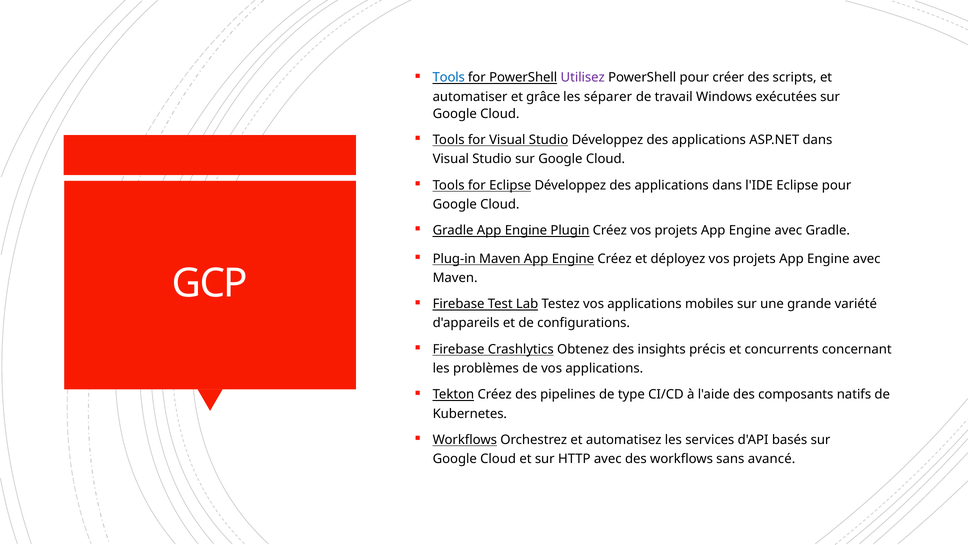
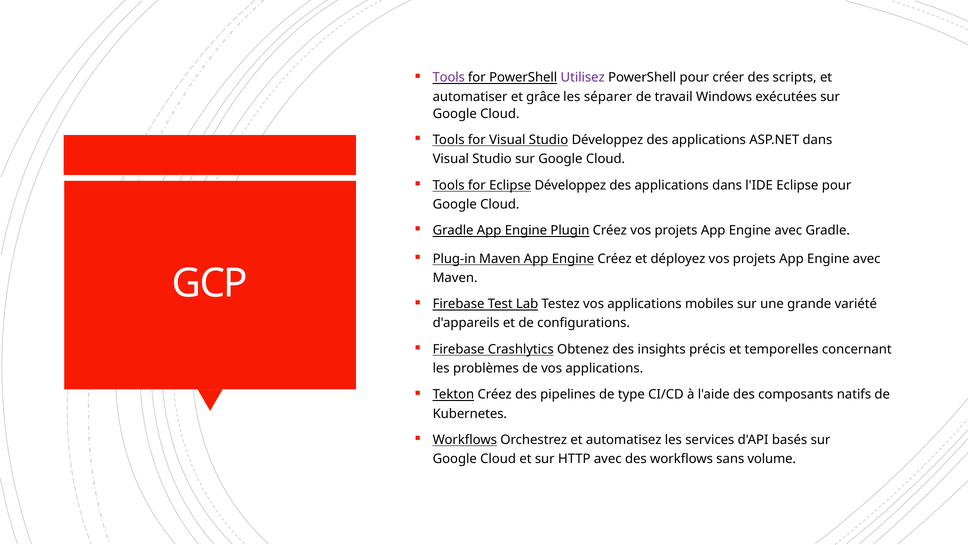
Tools colour: blue -> purple (449, 78)
concurrents: concurrents -> temporelles (782, 350)
avancé: avancé -> volume (772, 460)
